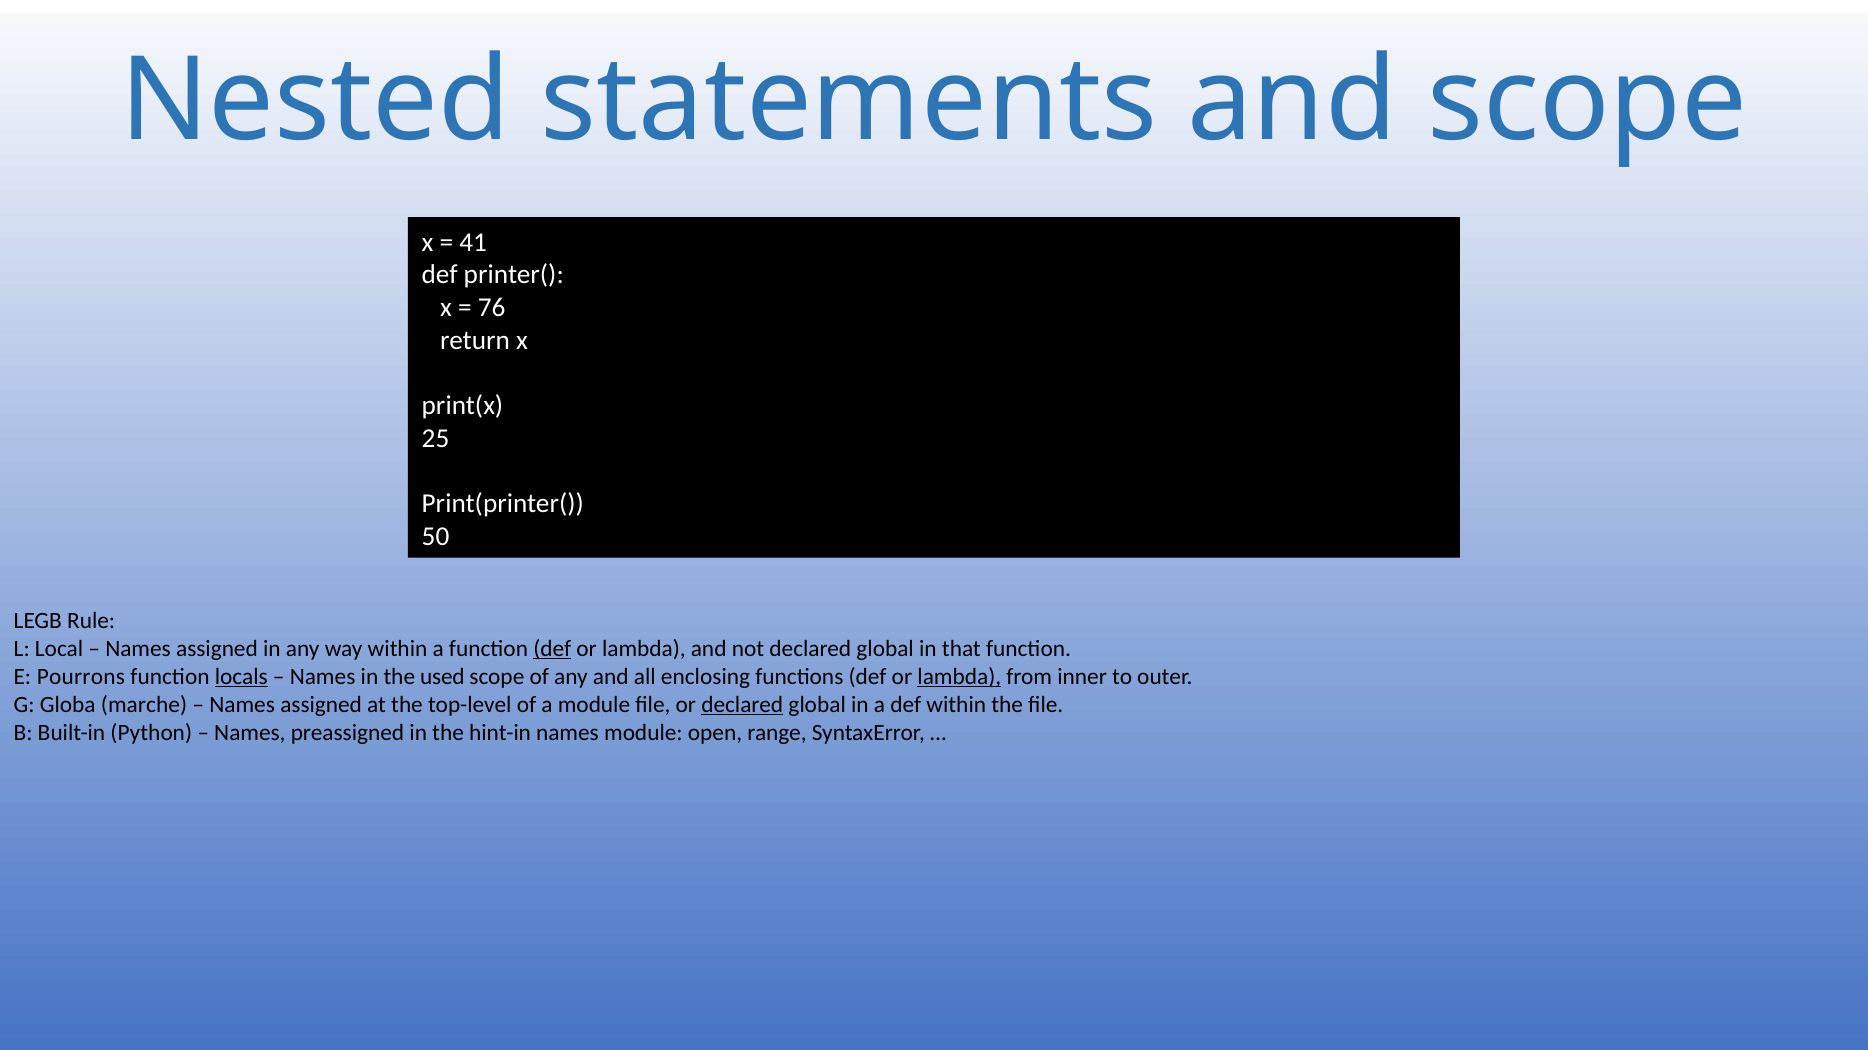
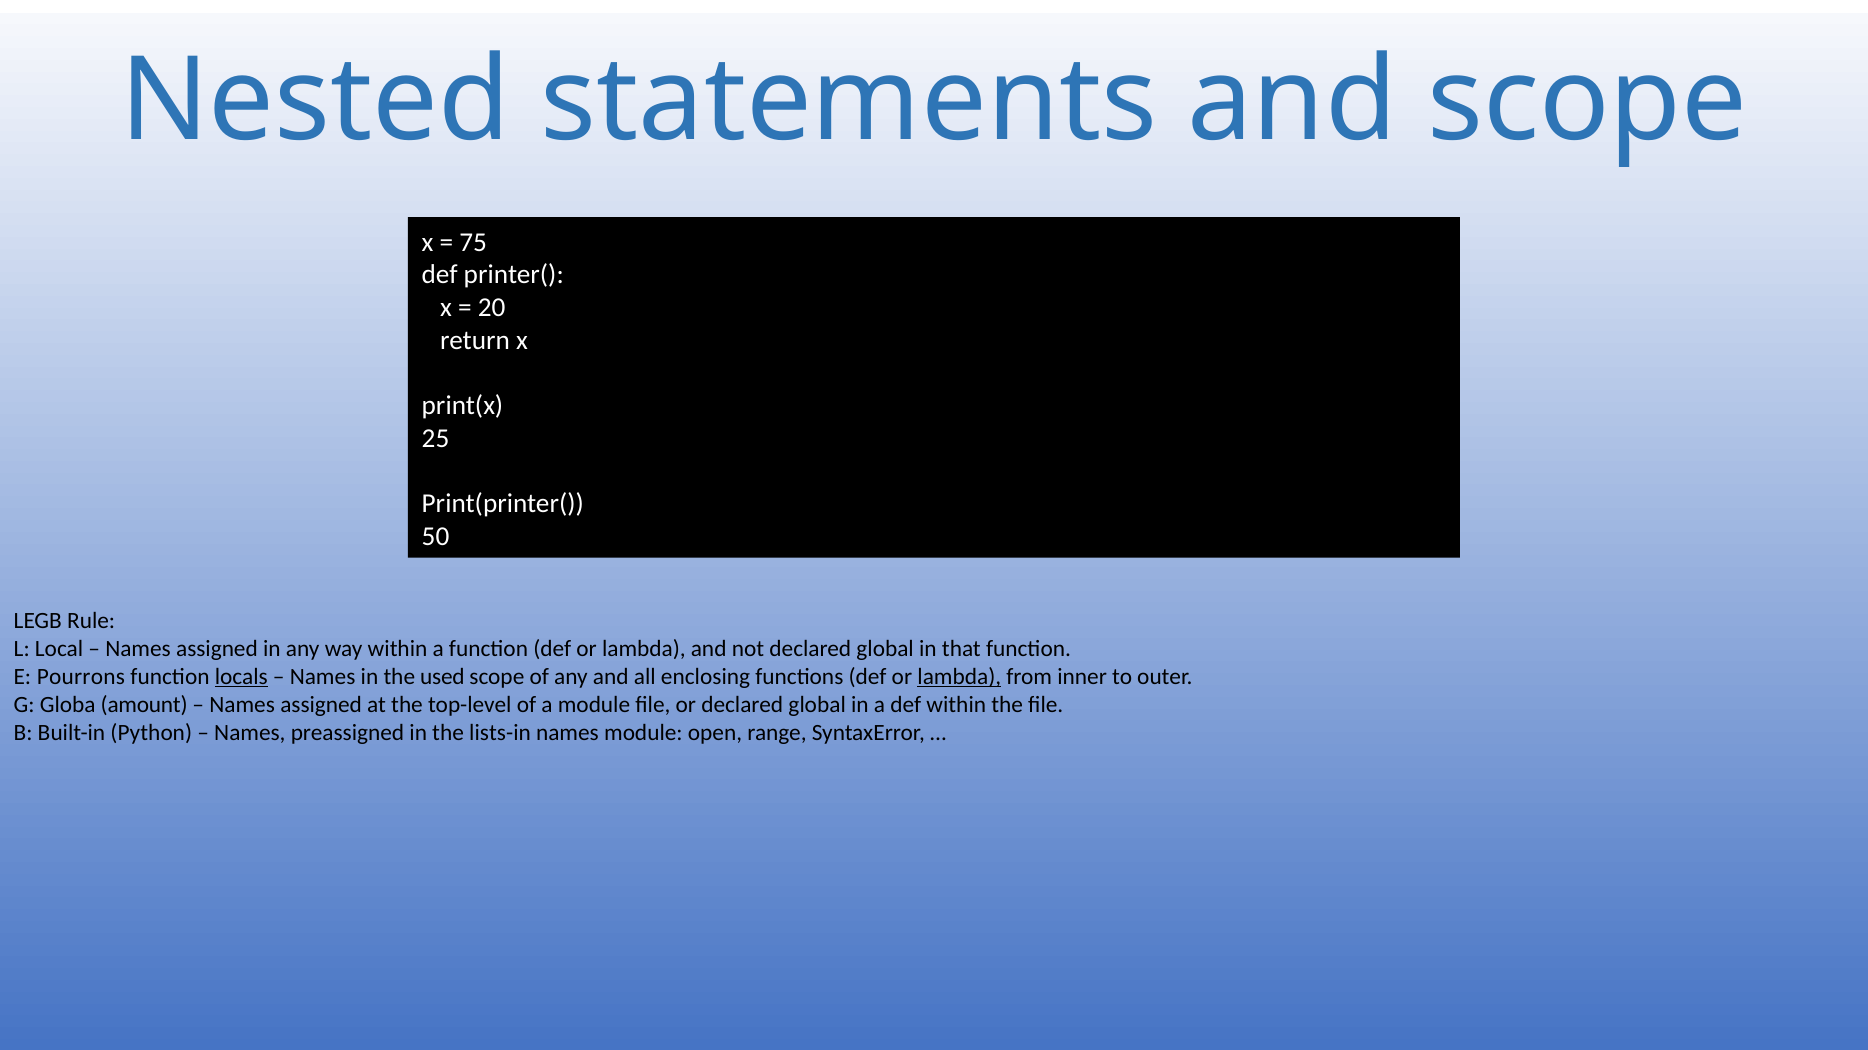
41: 41 -> 75 (473, 242)
76: 76 -> 20 (492, 308)
def underline: present -> none (552, 649)
marche: marche -> amount (144, 705)
declared underline: present -> none (742, 705)
hint-in: hint-in -> lists-in (500, 733)
